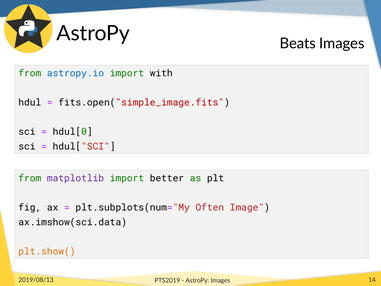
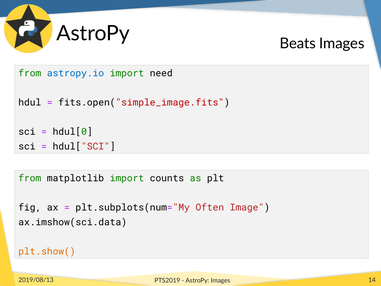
with: with -> need (161, 73)
matplotlib colour: purple -> black (75, 178)
better: better -> counts (167, 178)
